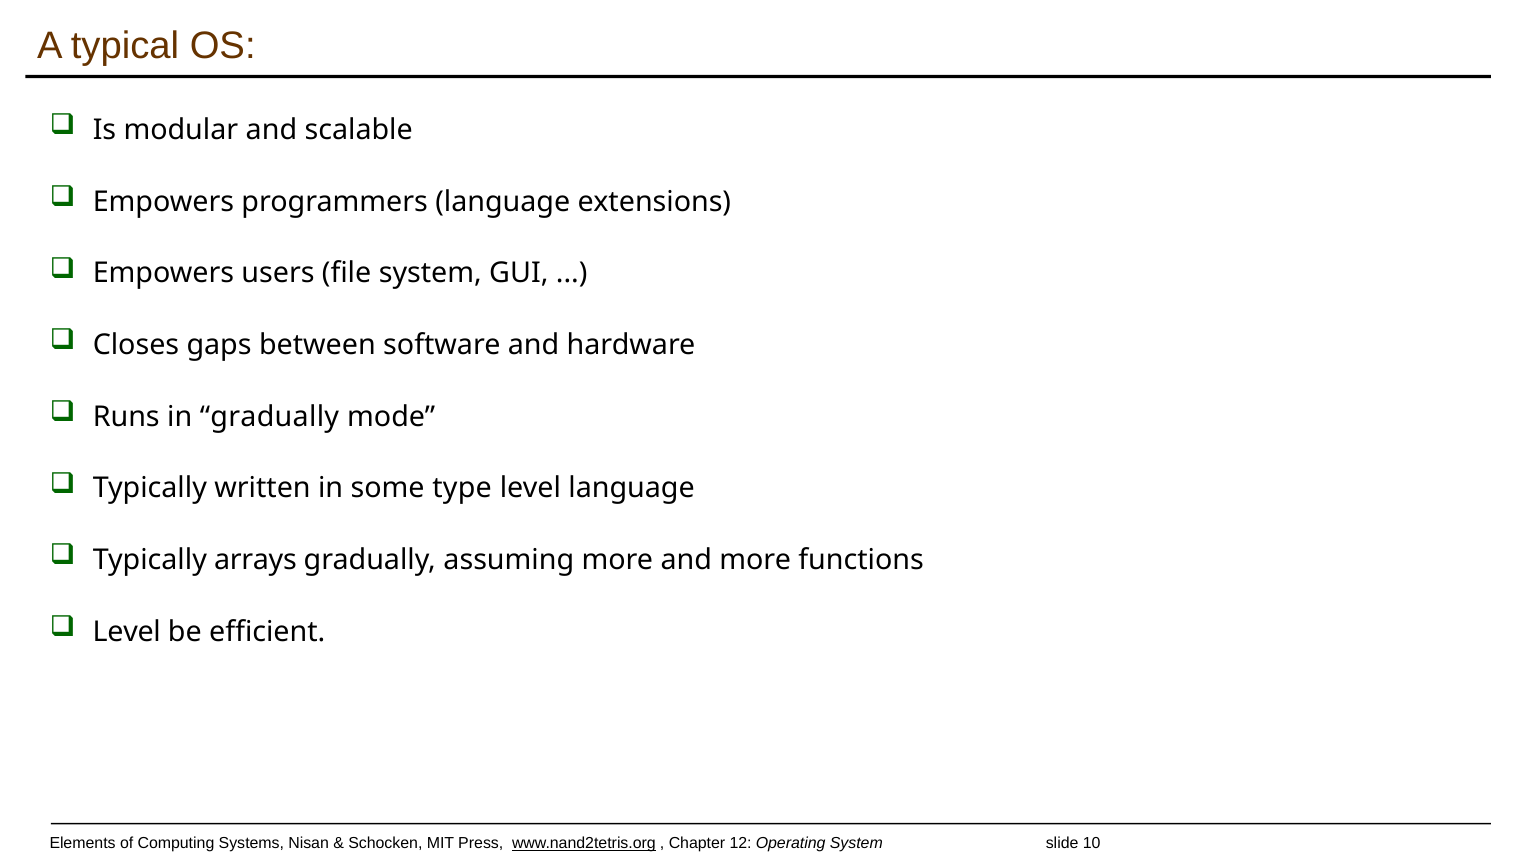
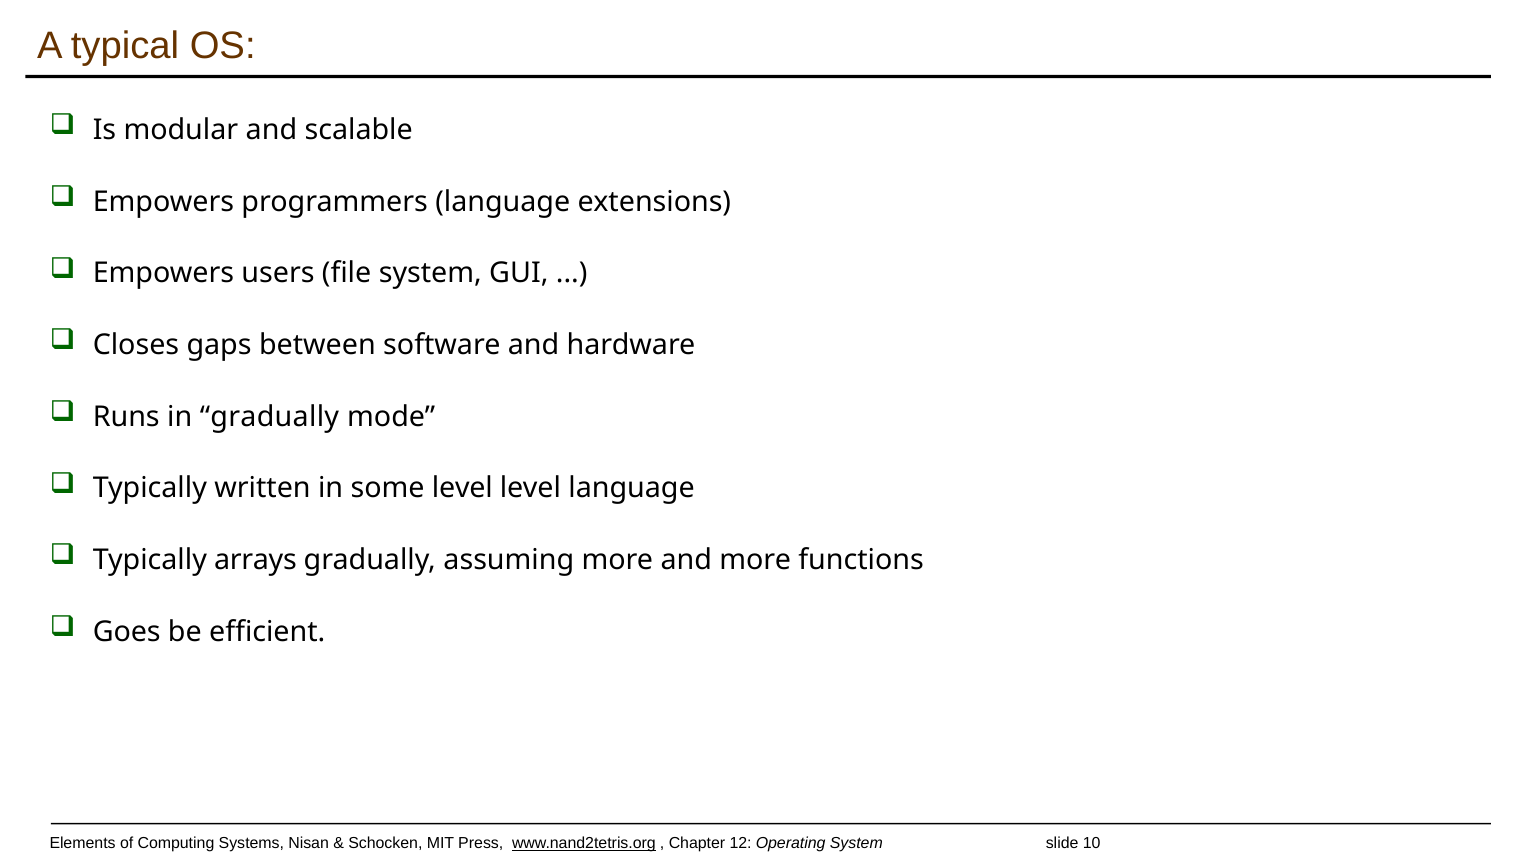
some type: type -> level (462, 489)
Level: Level -> Goes (127, 632)
